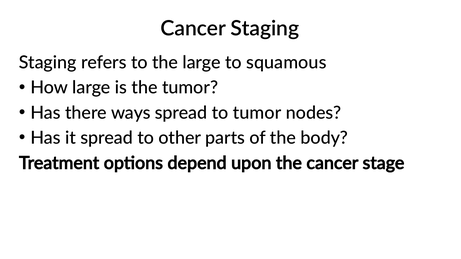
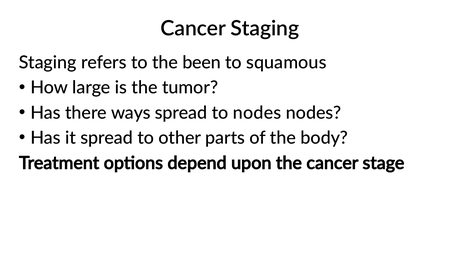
the large: large -> been (202, 63)
to tumor: tumor -> nodes (257, 113)
